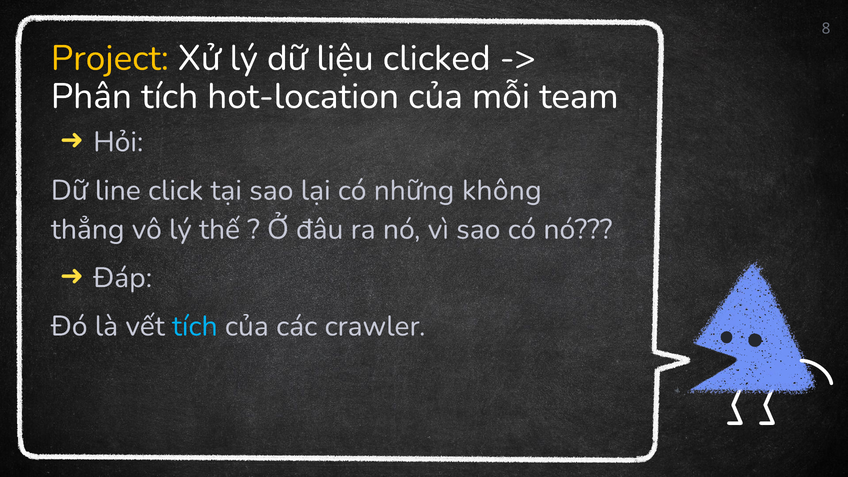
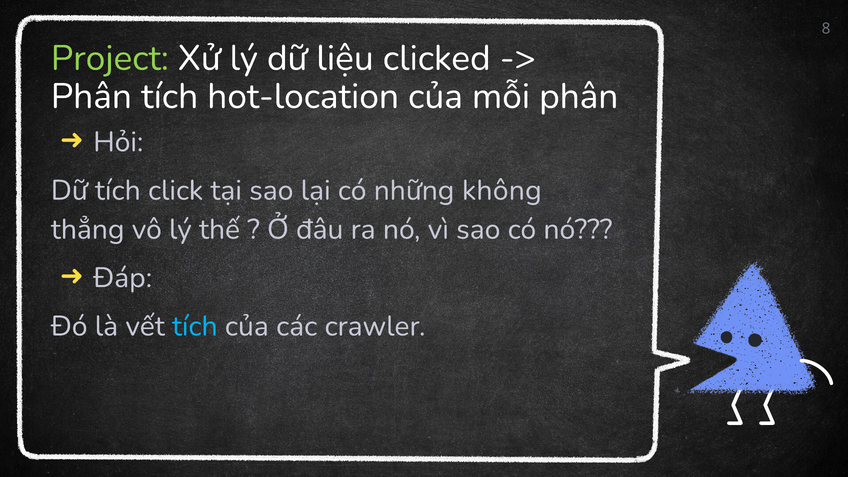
Project colour: yellow -> light green (110, 58)
mỗi team: team -> phân (579, 96)
Dữ line: line -> tích (118, 190)
